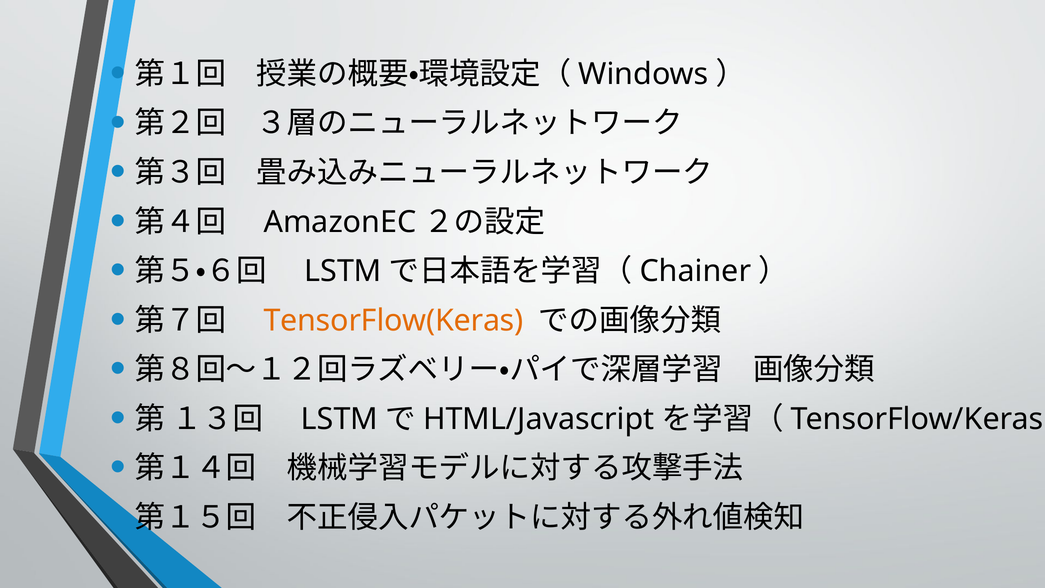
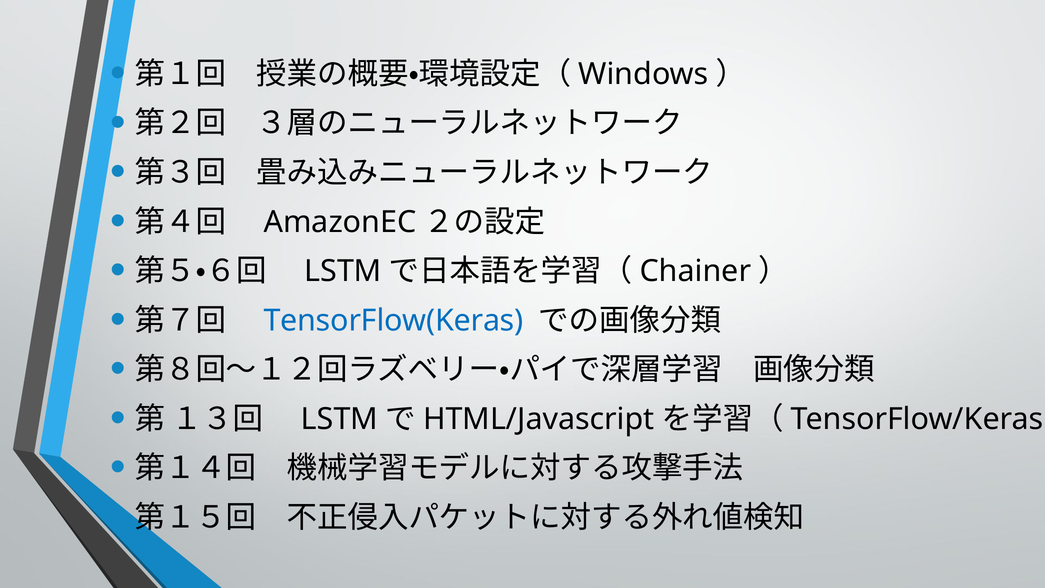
TensorFlow(Keras colour: orange -> blue (394, 320)
